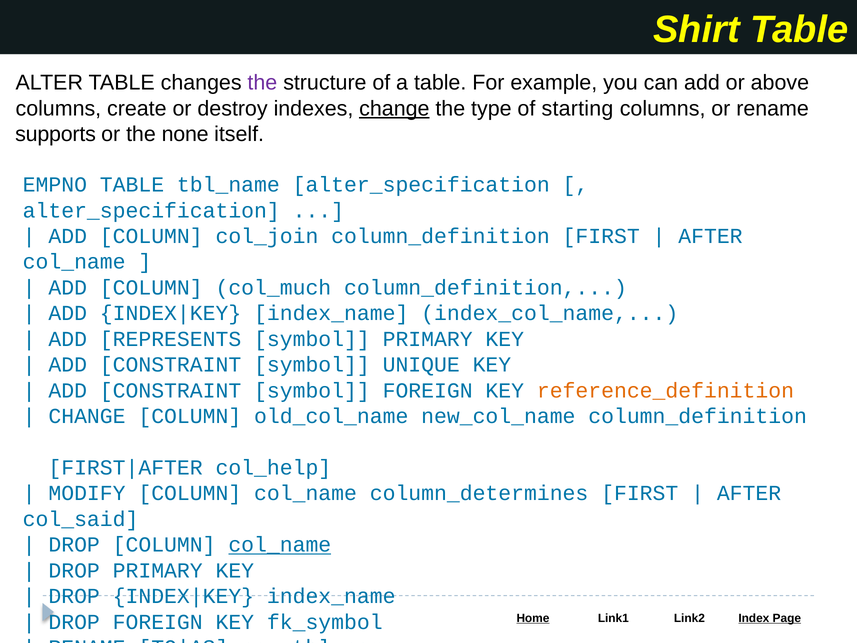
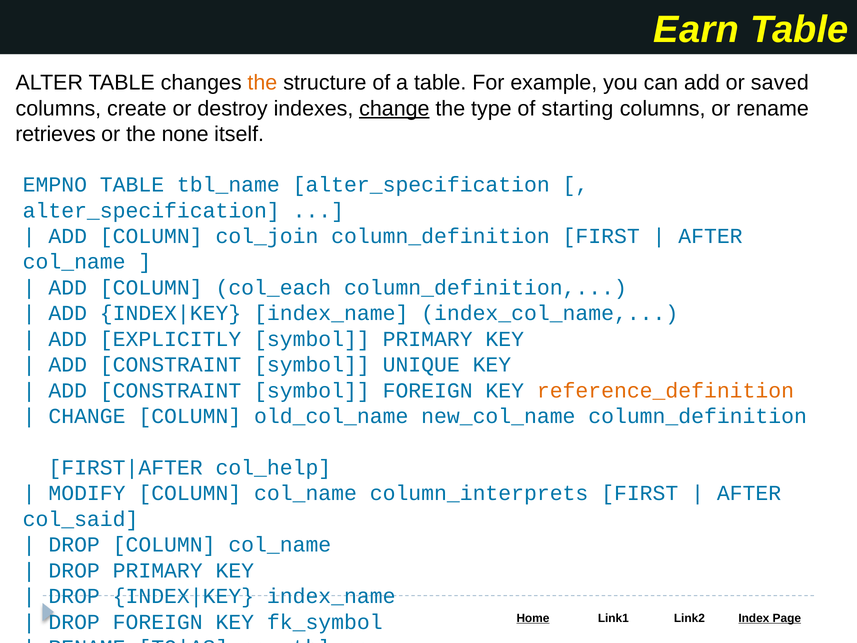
Shirt: Shirt -> Earn (696, 30)
the colour: purple -> orange (262, 83)
above: above -> saved (780, 83)
supports: supports -> retrieves (56, 134)
col_much: col_much -> col_each (273, 288)
REPRESENTS: REPRESENTS -> EXPLICITLY (171, 339)
column_determines: column_determines -> column_interprets (479, 493)
col_name underline: present -> none (280, 545)
